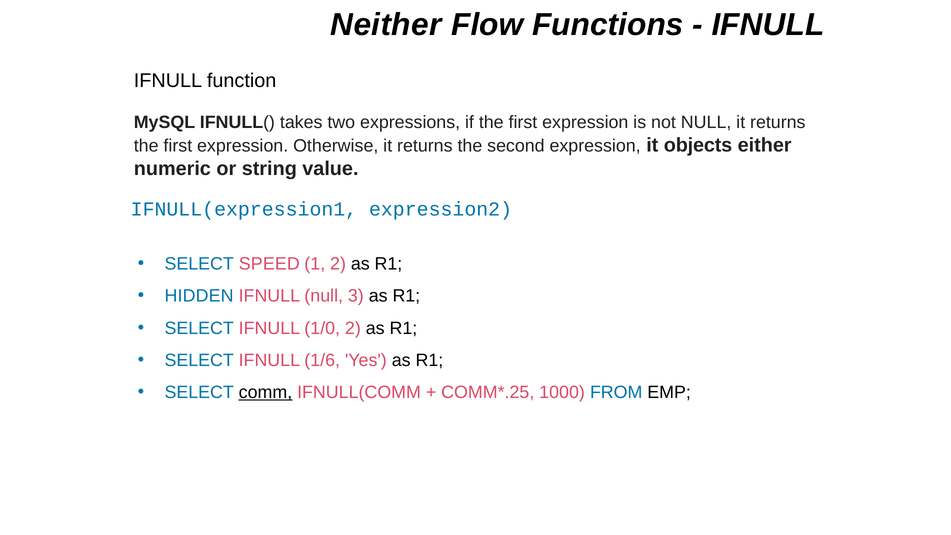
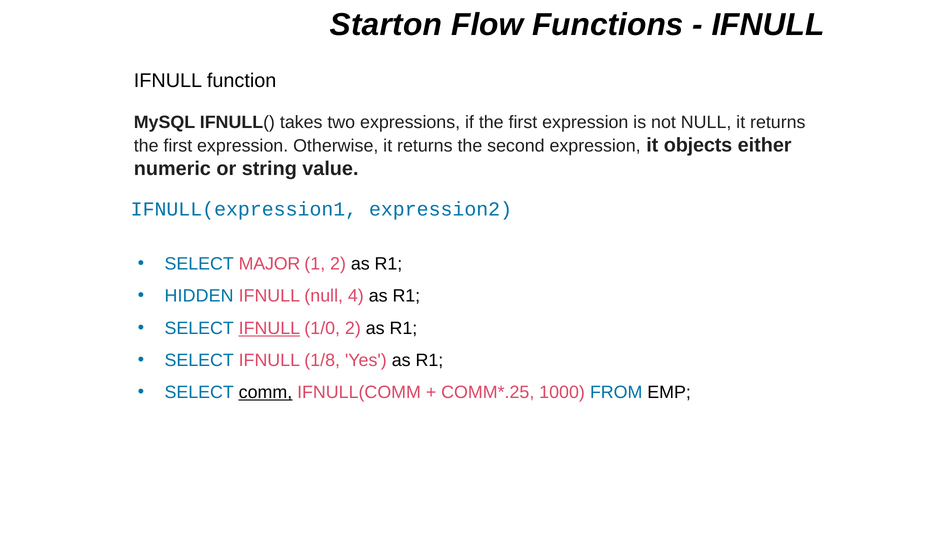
Neither: Neither -> Starton (386, 25)
SPEED: SPEED -> MAJOR (270, 264)
3: 3 -> 4 (356, 296)
IFNULL underline: none -> present (269, 328)
1/6: 1/6 -> 1/8 (322, 360)
